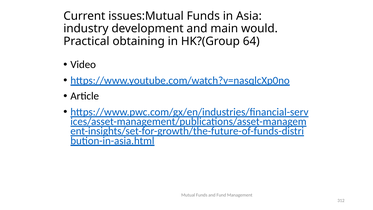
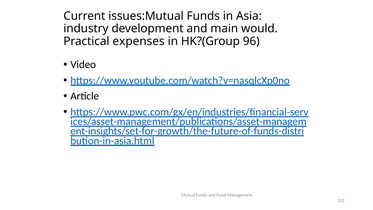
obtaining: obtaining -> expenses (139, 41)
64: 64 -> 96 (251, 41)
